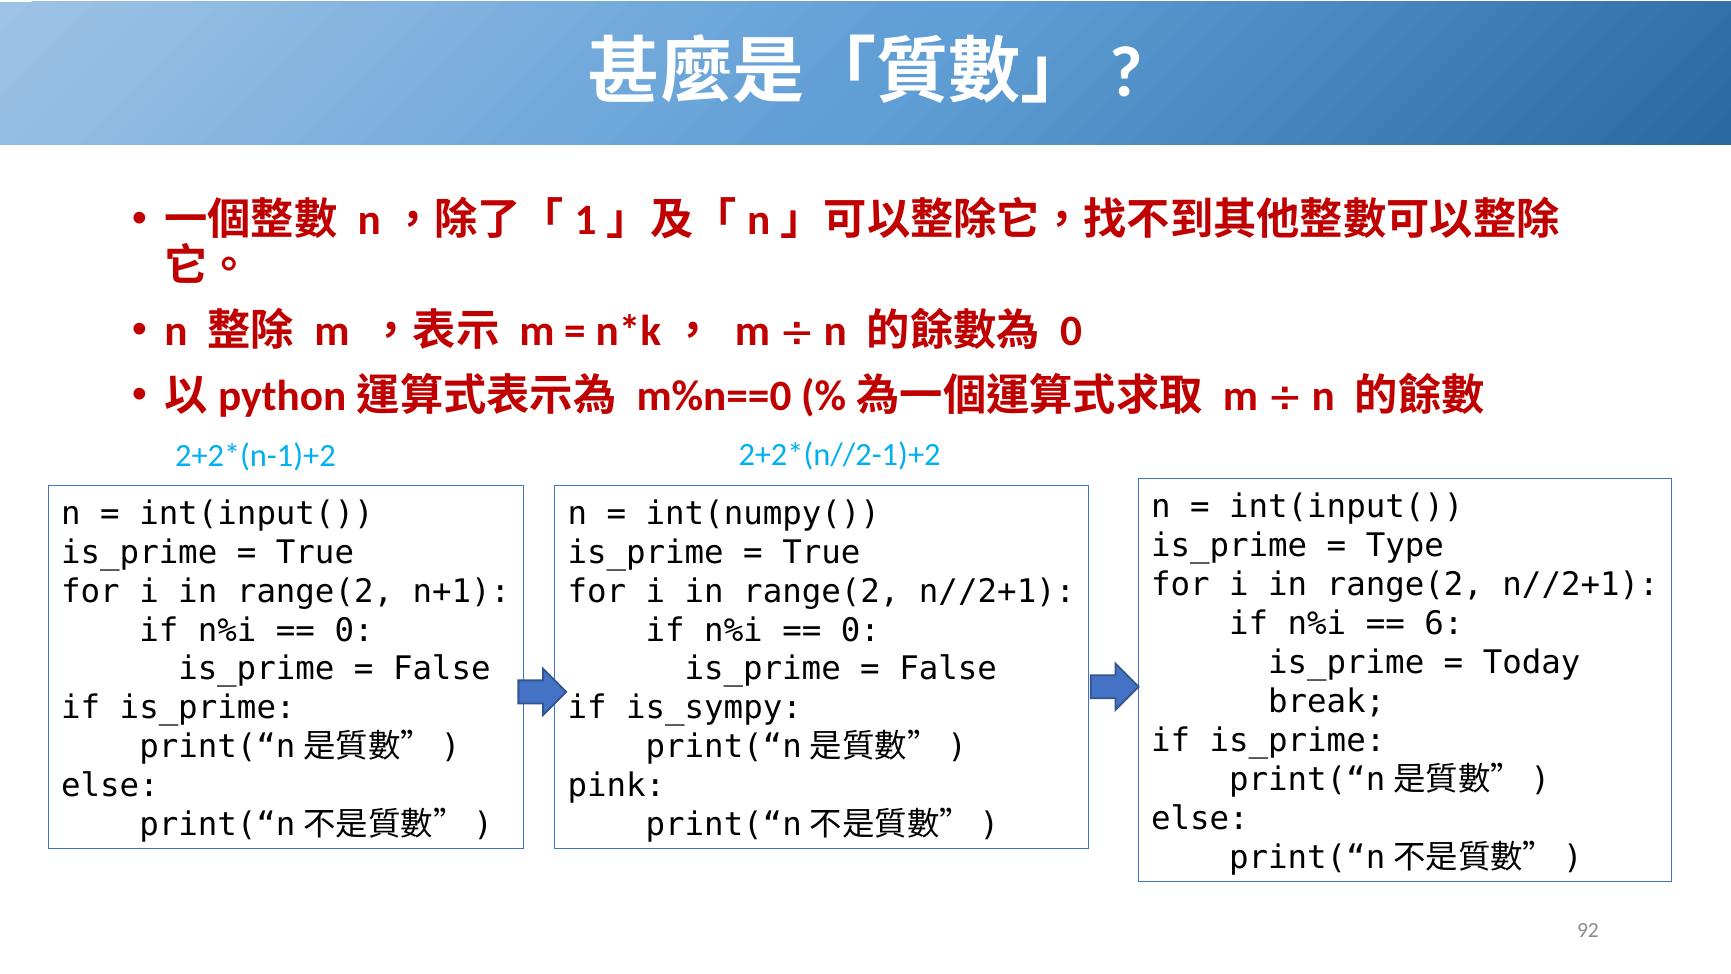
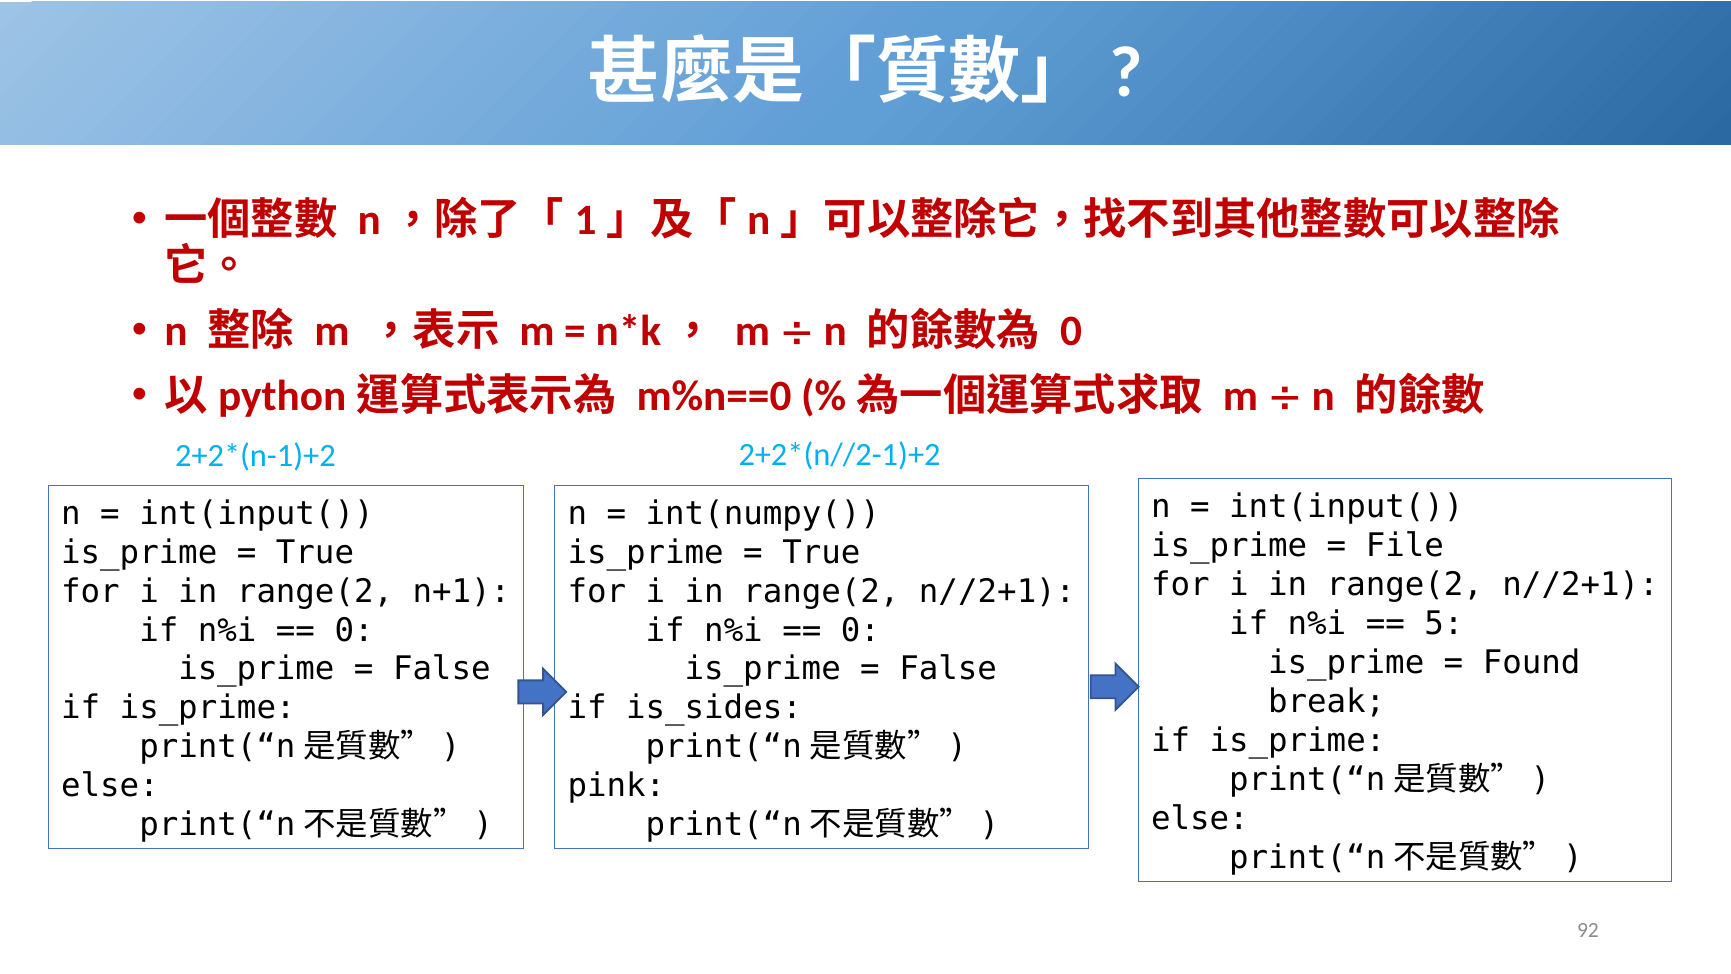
Type: Type -> File (1405, 546)
6: 6 -> 5 (1444, 624)
Today: Today -> Found (1532, 662)
is_sympy: is_sympy -> is_sides (714, 708)
